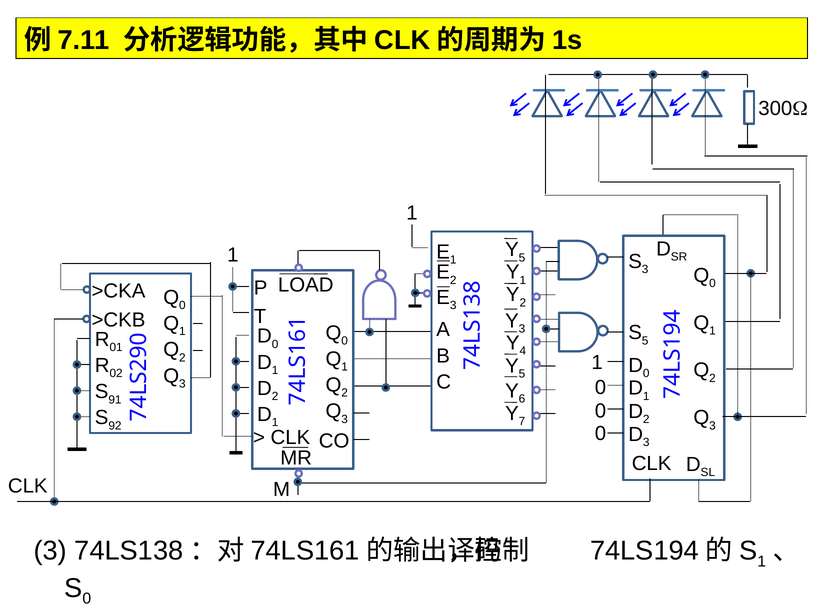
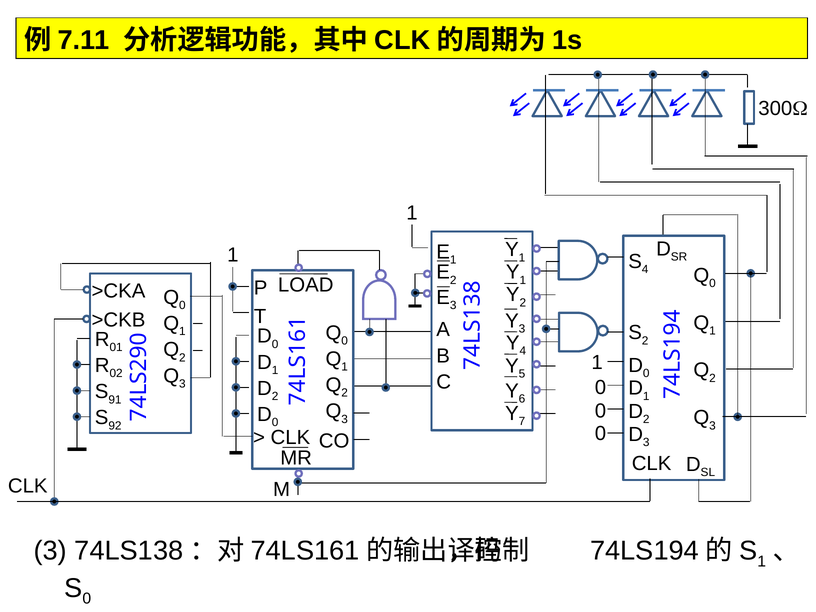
5: 5 -> 1 (522, 258)
3: 3 -> 4 (645, 269)
5: 5 -> 2 (645, 341)
1: 1 -> 0 (275, 422)
